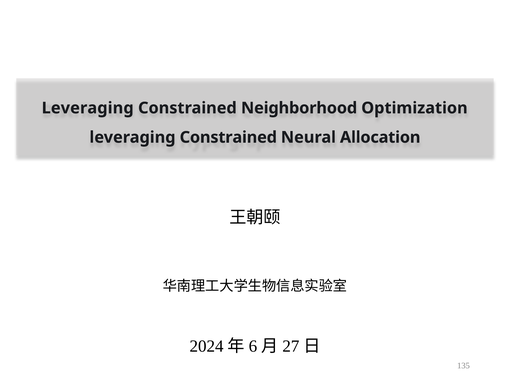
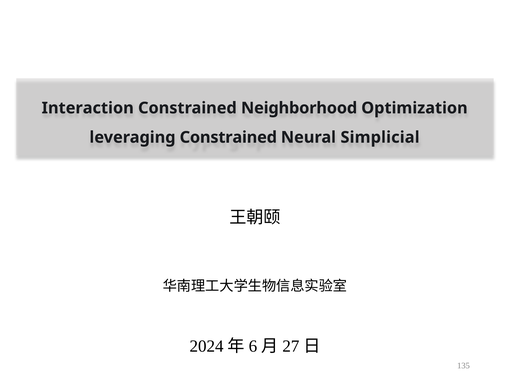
Leveraging: Leveraging -> Interaction (88, 108)
Allocation: Allocation -> Simplicial (380, 137)
